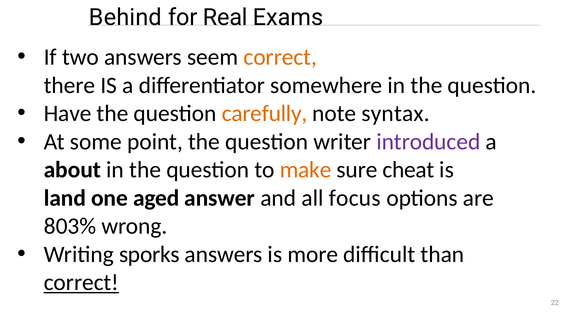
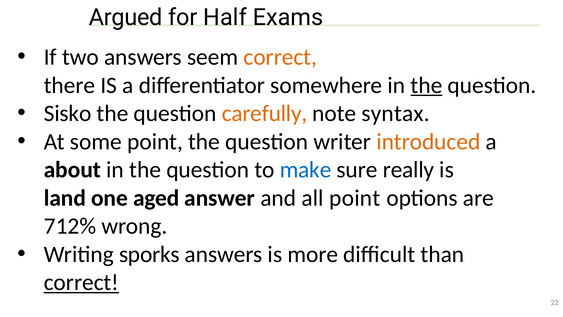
Behind: Behind -> Argued (126, 17)
Real: Real -> Half (225, 17)
the underline: none -> present (426, 85)
Have: Have -> Sisko (68, 113)
introduced colour: purple -> orange (428, 141)
make colour: orange -> blue (306, 170)
cheat: cheat -> really (408, 170)
all focus: focus -> point (355, 198)
803%: 803% -> 712% (70, 226)
